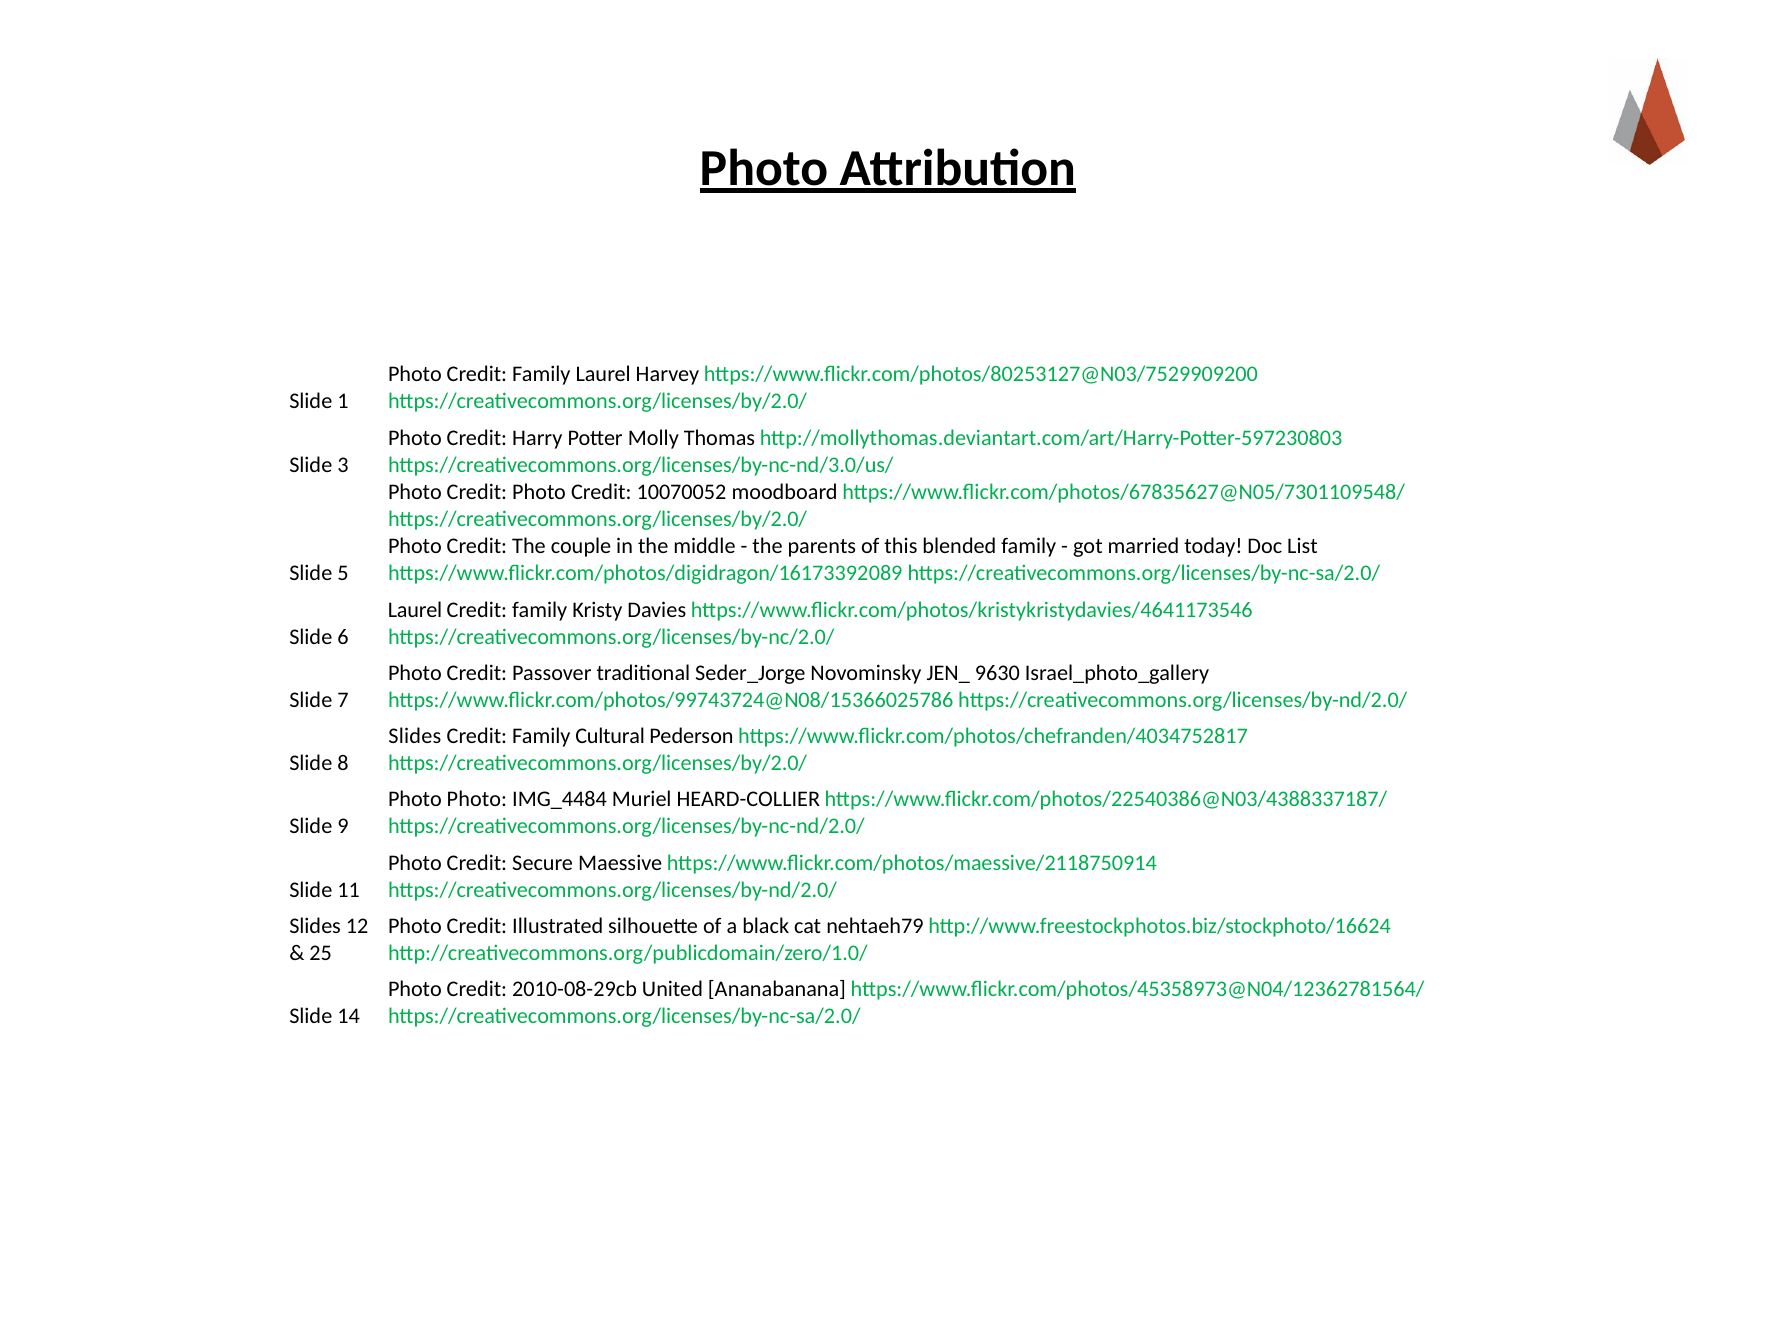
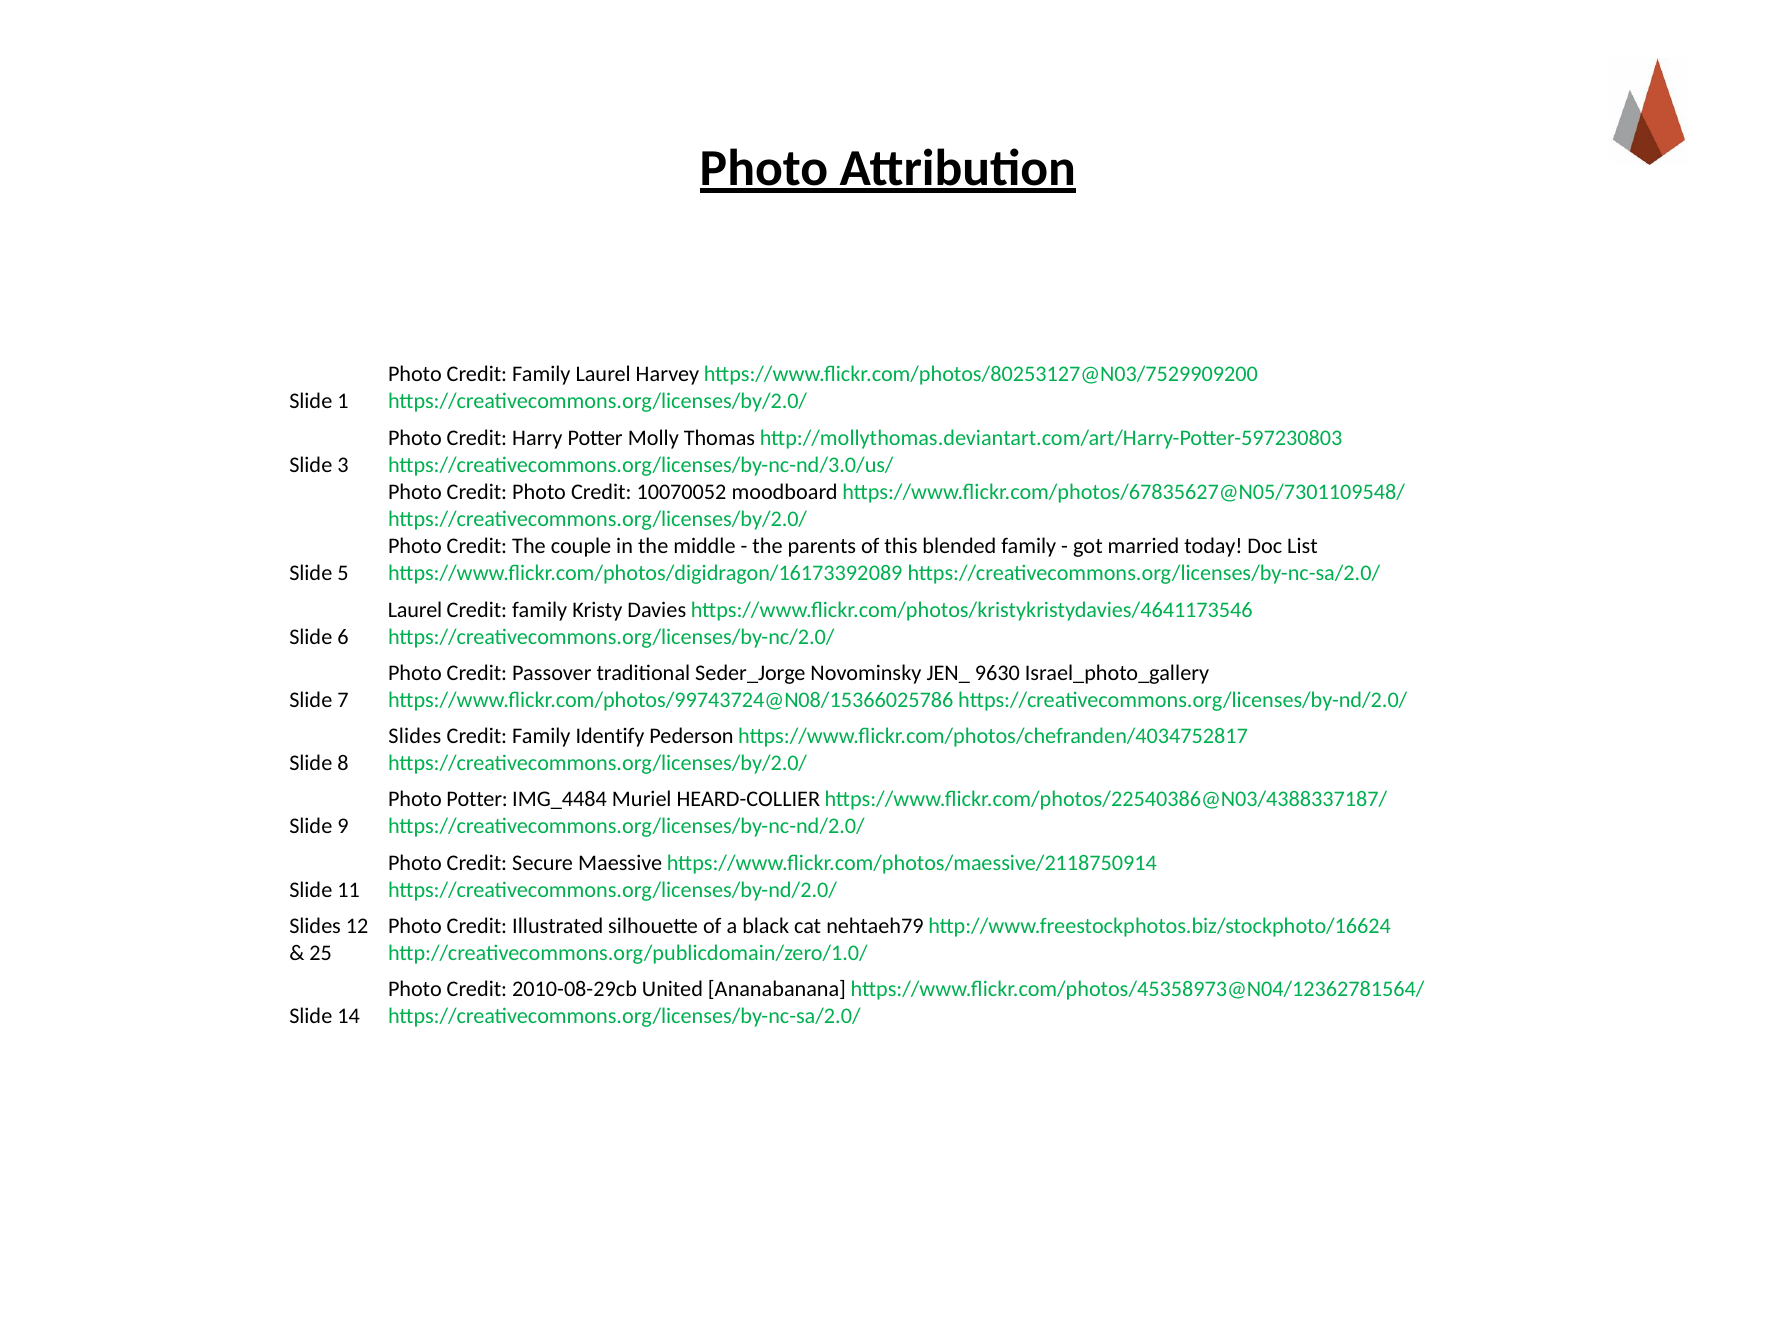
Cultural: Cultural -> Identify (610, 736)
Photo Photo: Photo -> Potter (477, 800)
